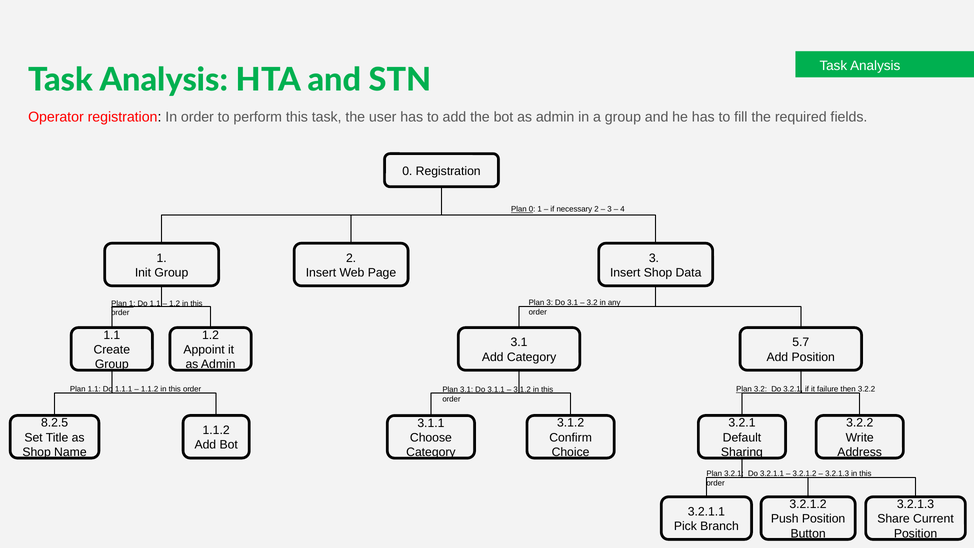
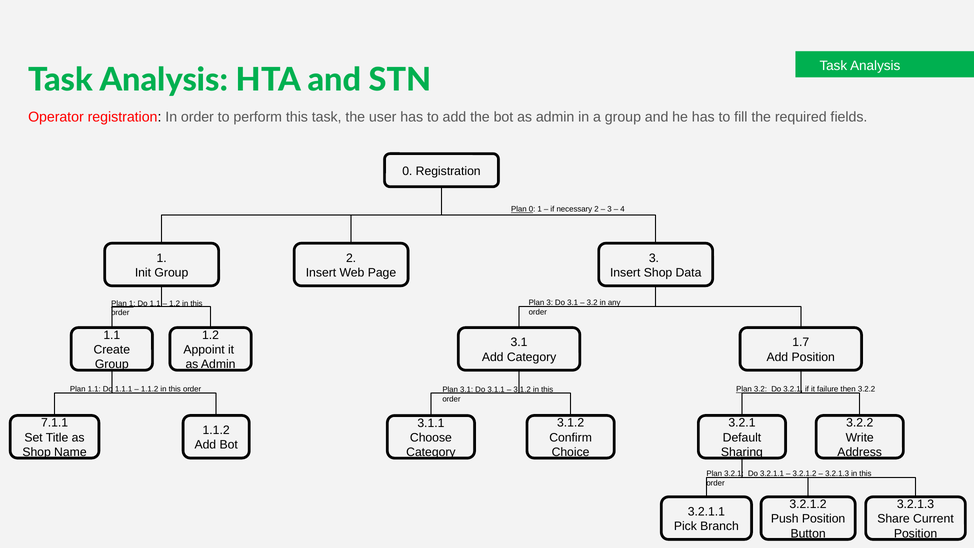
5.7: 5.7 -> 1.7 (801, 342)
8.2.5: 8.2.5 -> 7.1.1 (55, 423)
